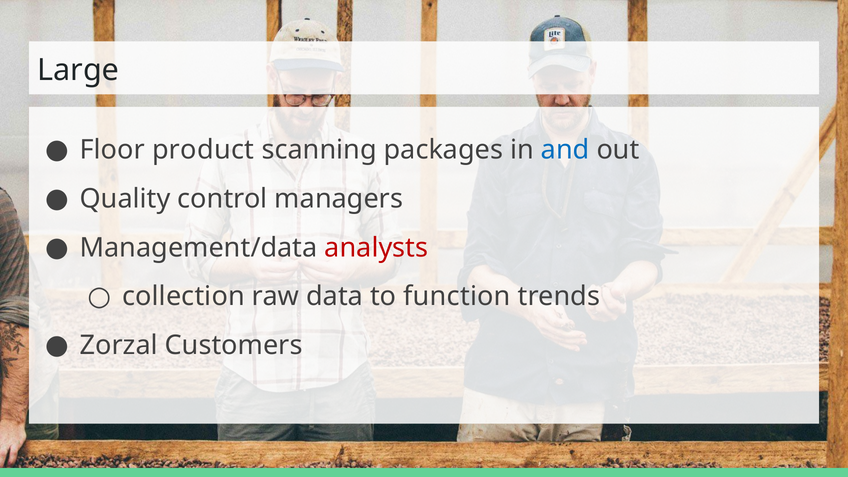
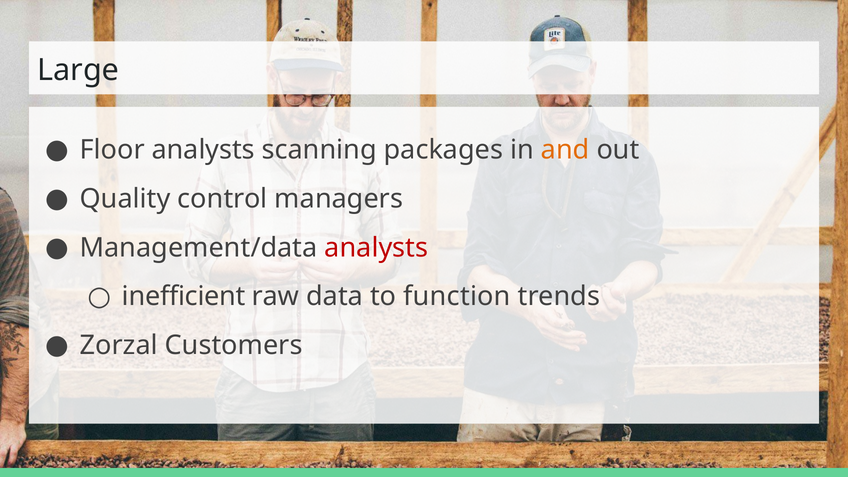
Floor product: product -> analysts (203, 150)
and colour: blue -> orange (565, 150)
collection: collection -> inefficient (184, 296)
